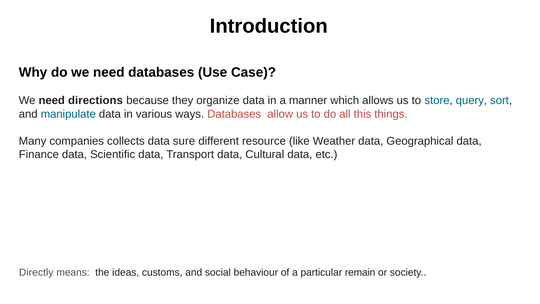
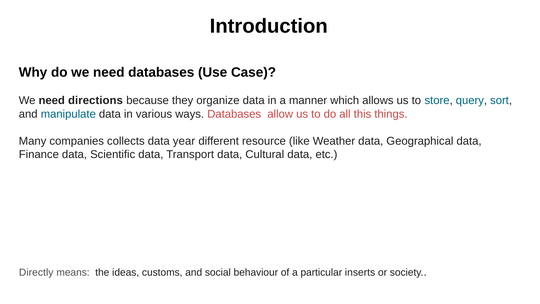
sure: sure -> year (184, 141)
remain: remain -> inserts (360, 272)
